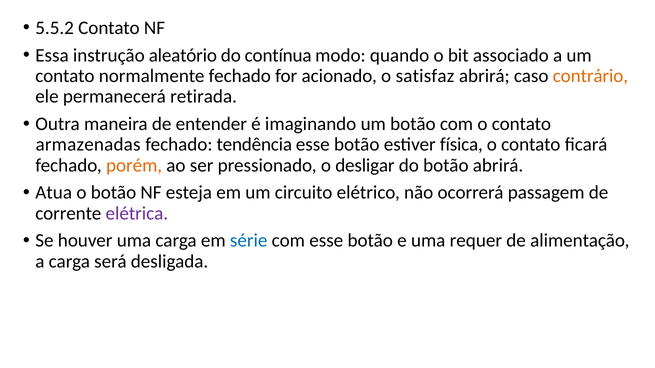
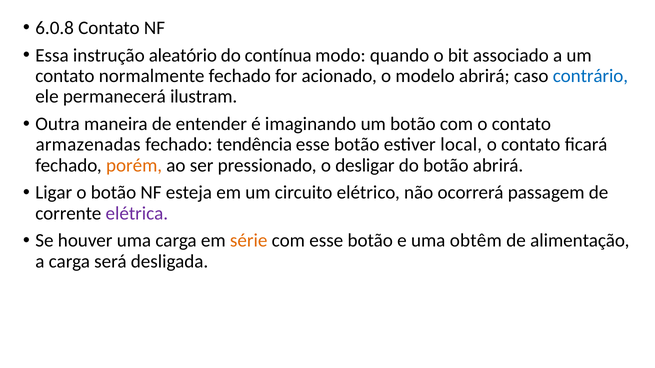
5.5.2: 5.5.2 -> 6.0.8 (55, 28)
satisfaz: satisfaz -> modelo (425, 76)
contrário colour: orange -> blue (590, 76)
retirada: retirada -> ilustram (204, 97)
física: física -> local (461, 145)
Atua: Atua -> Ligar (54, 193)
série colour: blue -> orange (249, 241)
requer: requer -> obtêm (476, 241)
